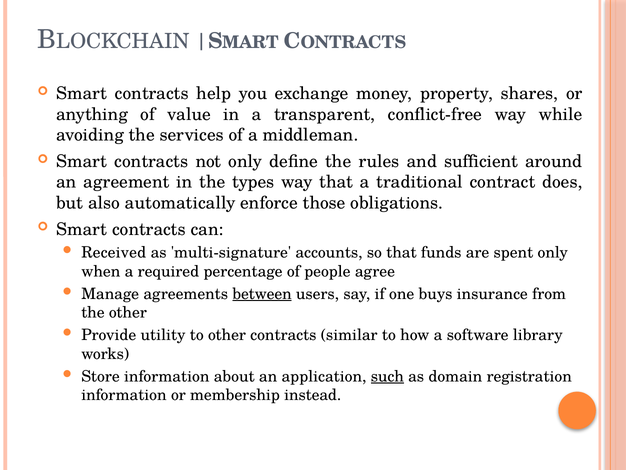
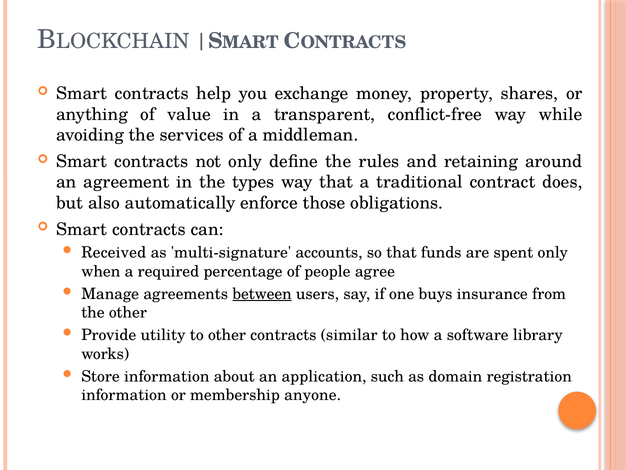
sufficient: sufficient -> retaining (481, 161)
such underline: present -> none (387, 376)
instead: instead -> anyone (313, 395)
